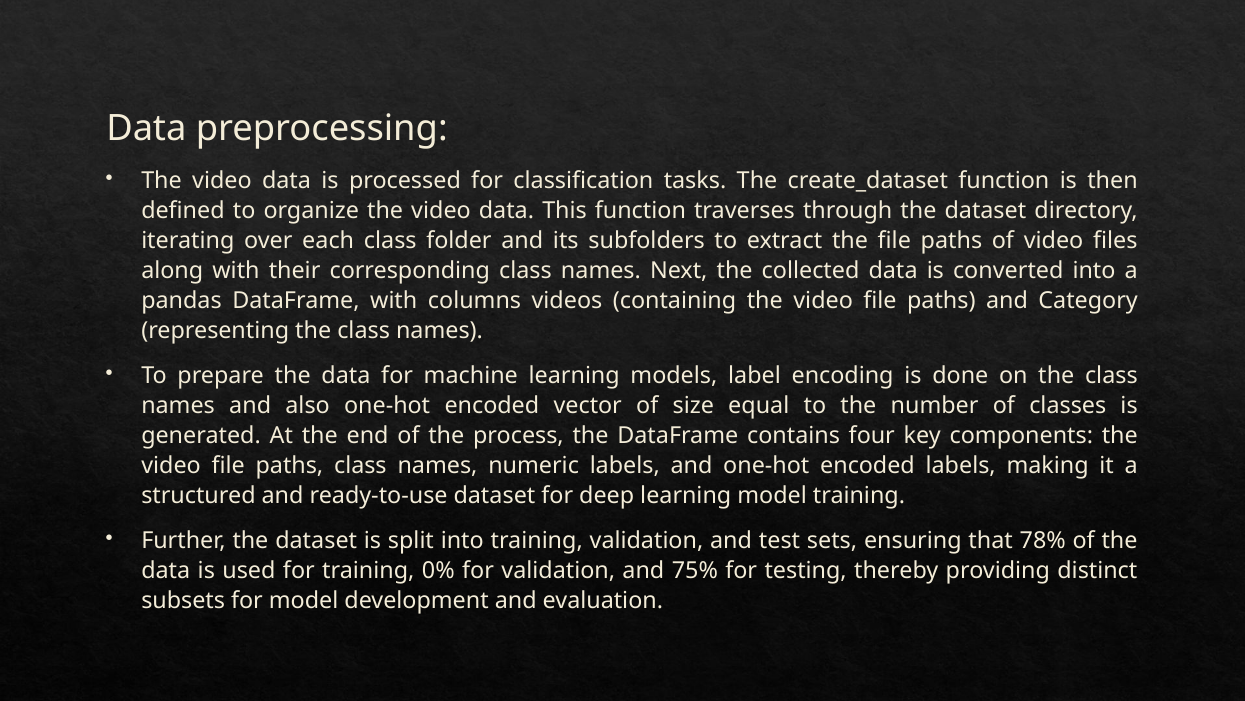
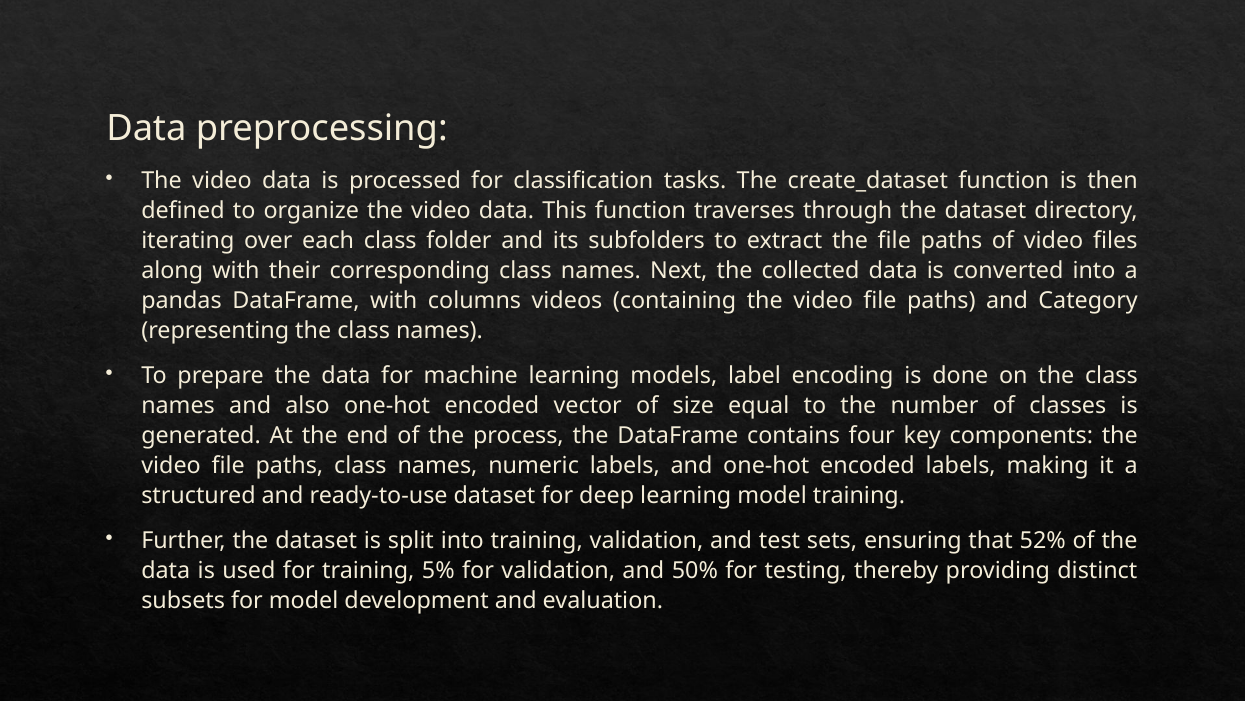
78%: 78% -> 52% (1043, 540)
0%: 0% -> 5% (438, 570)
75%: 75% -> 50% (695, 570)
